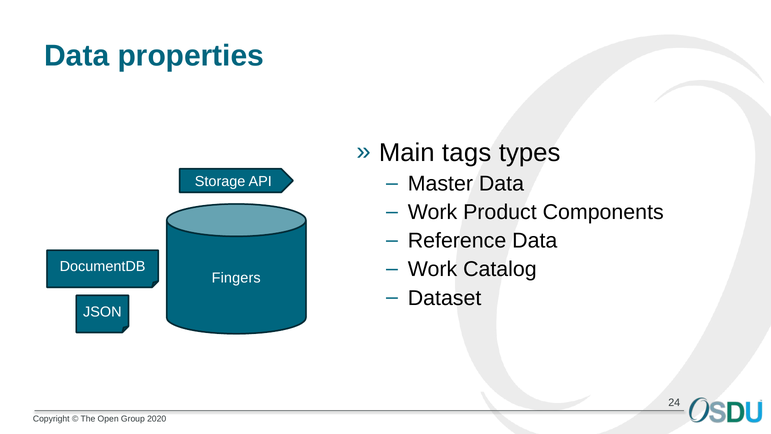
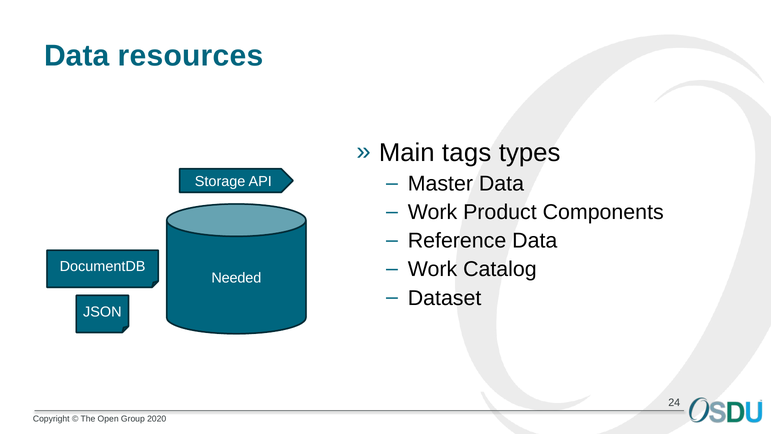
properties: properties -> resources (191, 56)
Fingers: Fingers -> Needed (236, 278)
